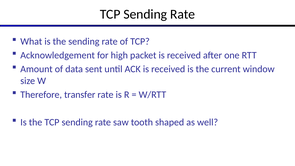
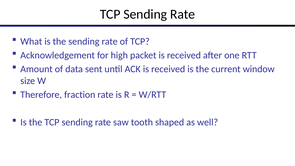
transfer: transfer -> fraction (80, 95)
